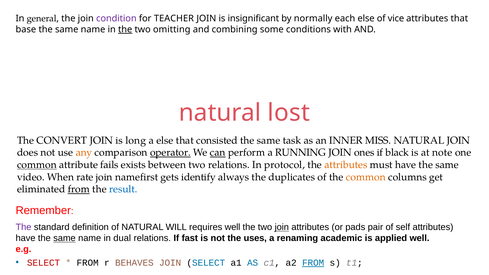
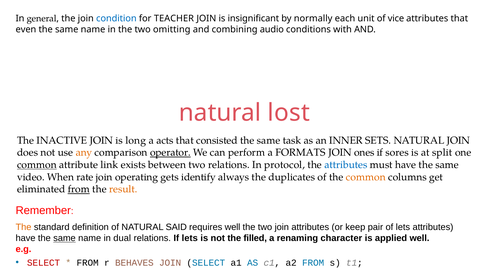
condition colour: purple -> blue (116, 18)
each else: else -> unit (366, 18)
base: base -> even (26, 29)
the underline: present -> none (125, 29)
some: some -> audio (272, 29)
CONVERT: CONVERT -> INACTIVE (62, 140)
a else: else -> acts (165, 140)
MISS: MISS -> SETS (378, 140)
can underline: present -> none (218, 153)
RUNNING: RUNNING -> FORMATS (301, 153)
black: black -> sores (397, 153)
note: note -> split (442, 153)
fails: fails -> link (109, 165)
attributes colour: orange -> blue (346, 165)
namefirst: namefirst -> operating (137, 177)
result colour: blue -> orange (123, 189)
The colour: purple -> orange (24, 227)
WILL: WILL -> SAID (176, 227)
join underline: present -> none (282, 227)
pads: pads -> keep (355, 227)
of self: self -> lets (403, 227)
If fast: fast -> lets (190, 238)
uses: uses -> filled (255, 238)
academic: academic -> character (341, 238)
FROM underline: present -> none (313, 263)
